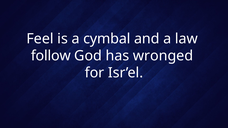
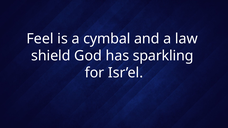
follow: follow -> shield (51, 56)
wronged: wronged -> sparkling (163, 56)
